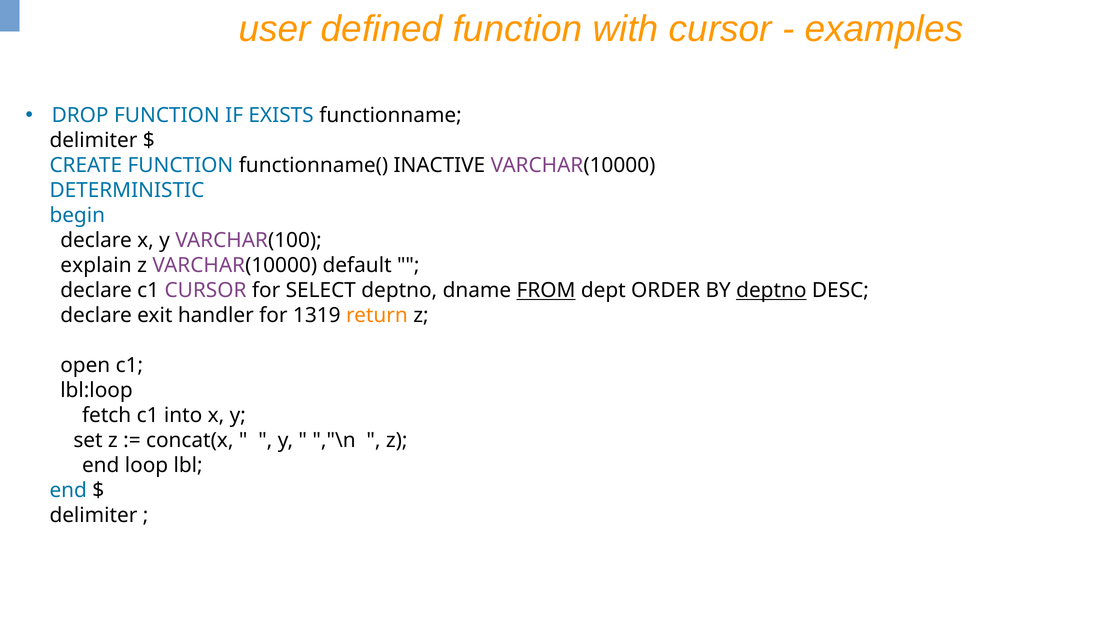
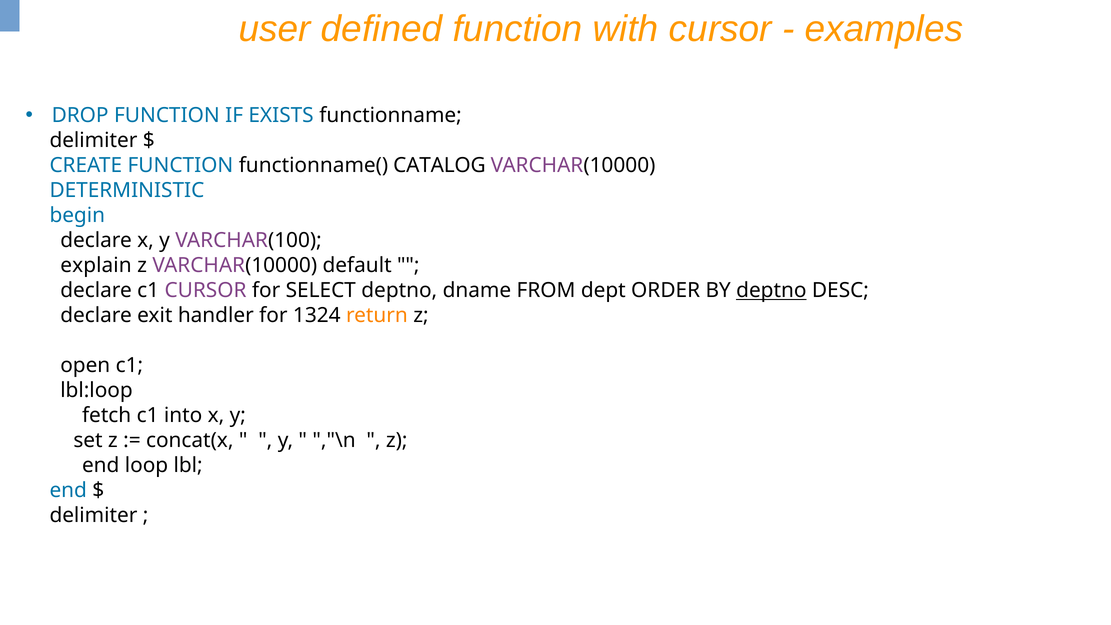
INACTIVE: INACTIVE -> CATALOG (439, 165)
FROM underline: present -> none (546, 290)
1319: 1319 -> 1324 (317, 315)
